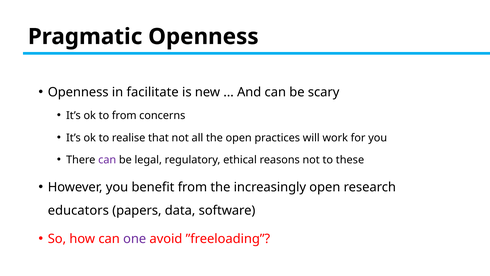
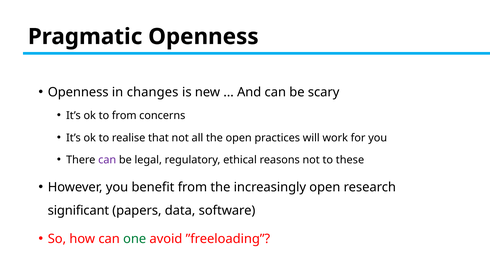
facilitate: facilitate -> changes (153, 92)
educators: educators -> significant (78, 210)
one colour: purple -> green (135, 239)
